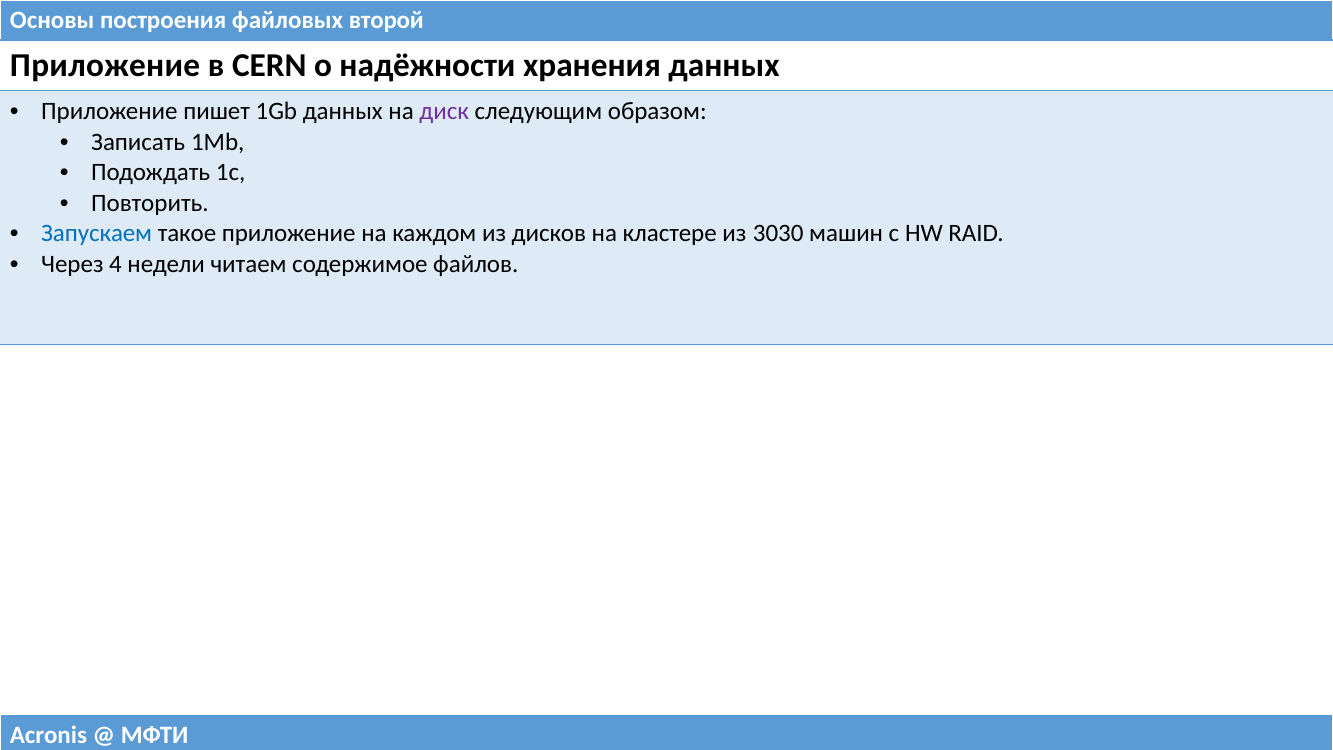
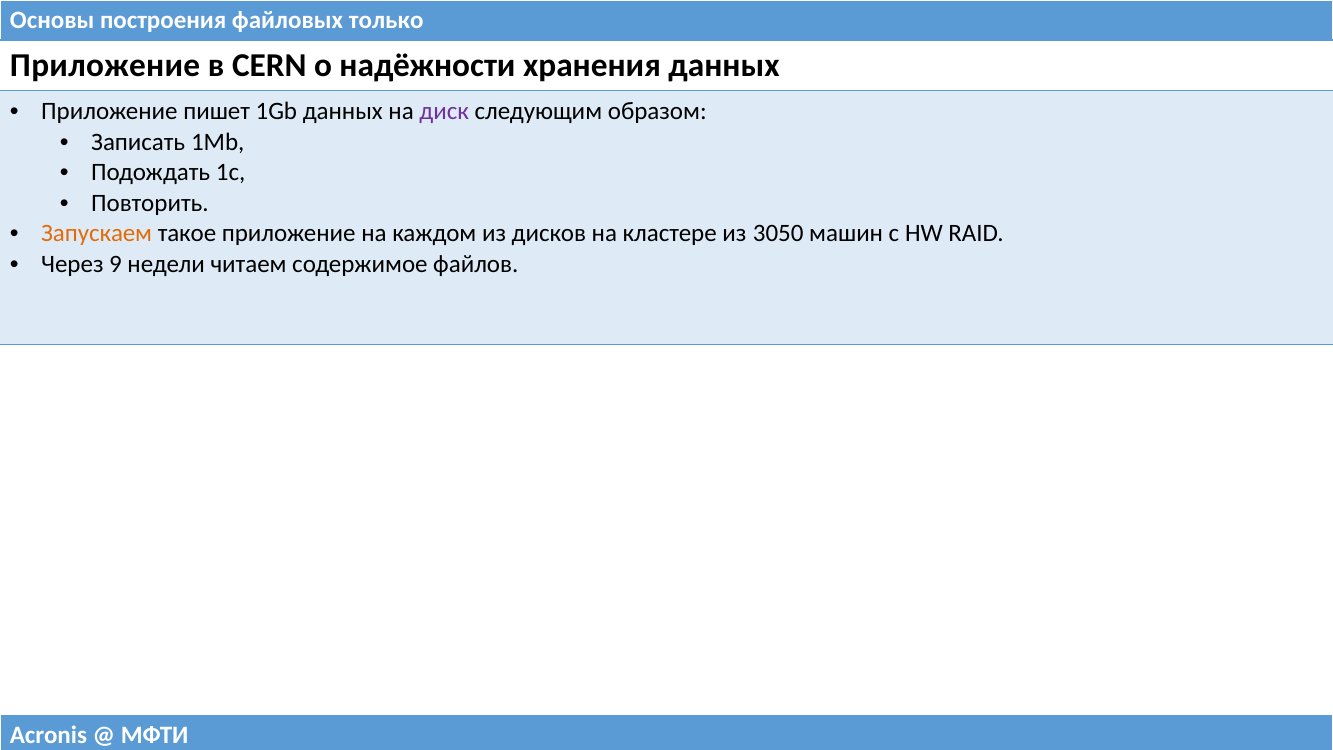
второй: второй -> только (386, 21)
Запускаем colour: blue -> orange (97, 233)
3030: 3030 -> 3050 (778, 233)
4: 4 -> 9 (115, 264)
